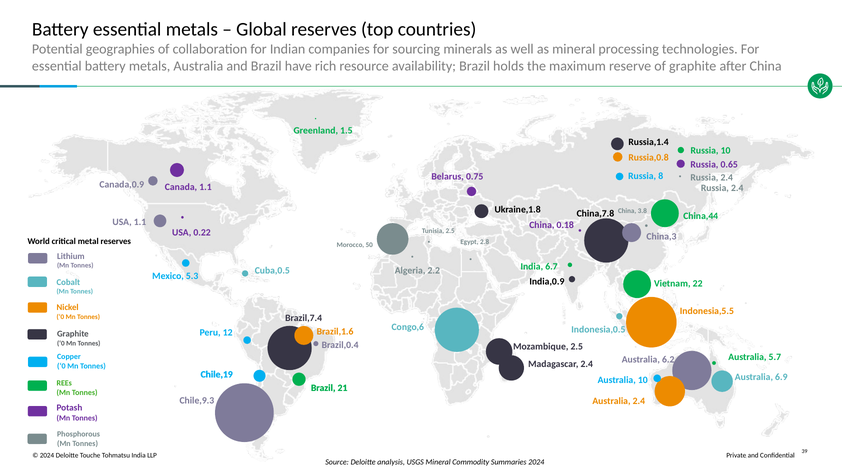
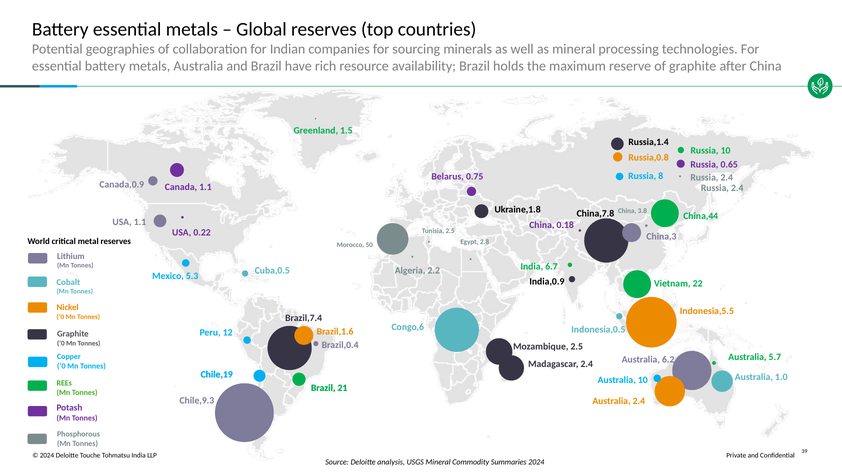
6.9: 6.9 -> 1.0 (781, 377)
